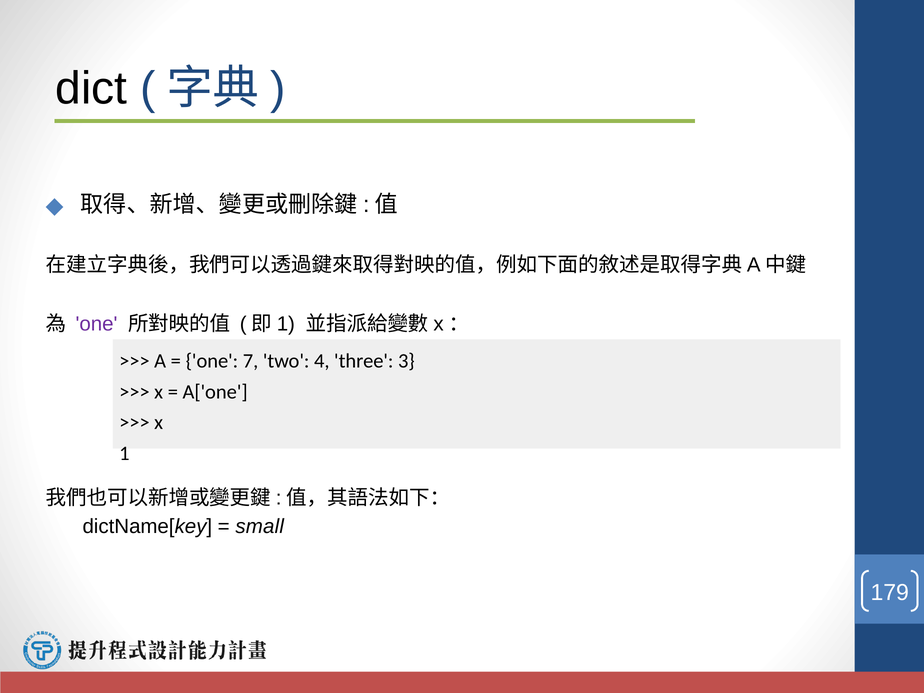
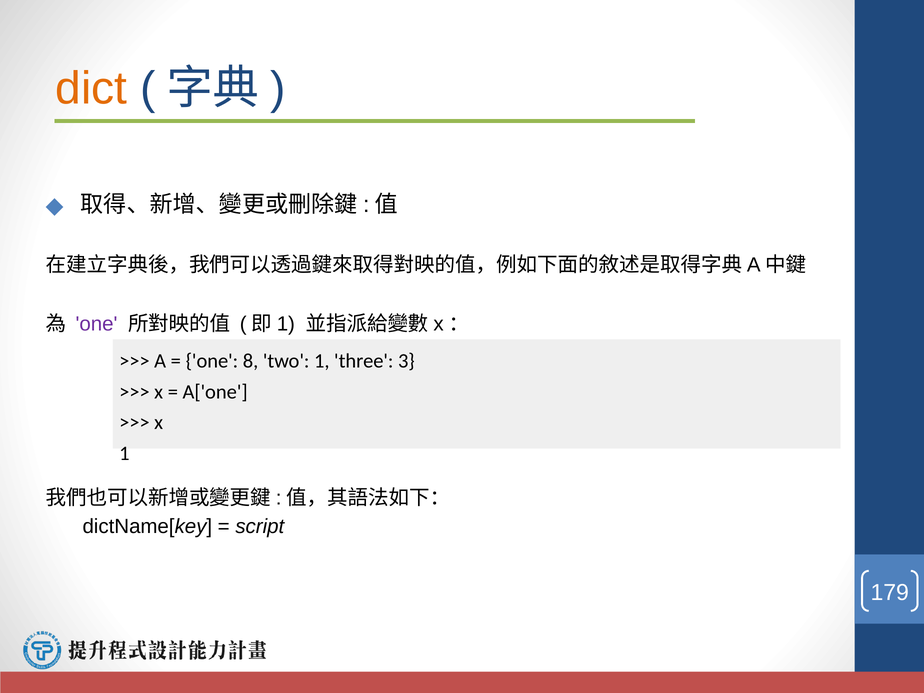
dict colour: black -> orange (91, 89)
7: 7 -> 8 (251, 361)
two 4: 4 -> 1 (322, 361)
small: small -> script (260, 527)
